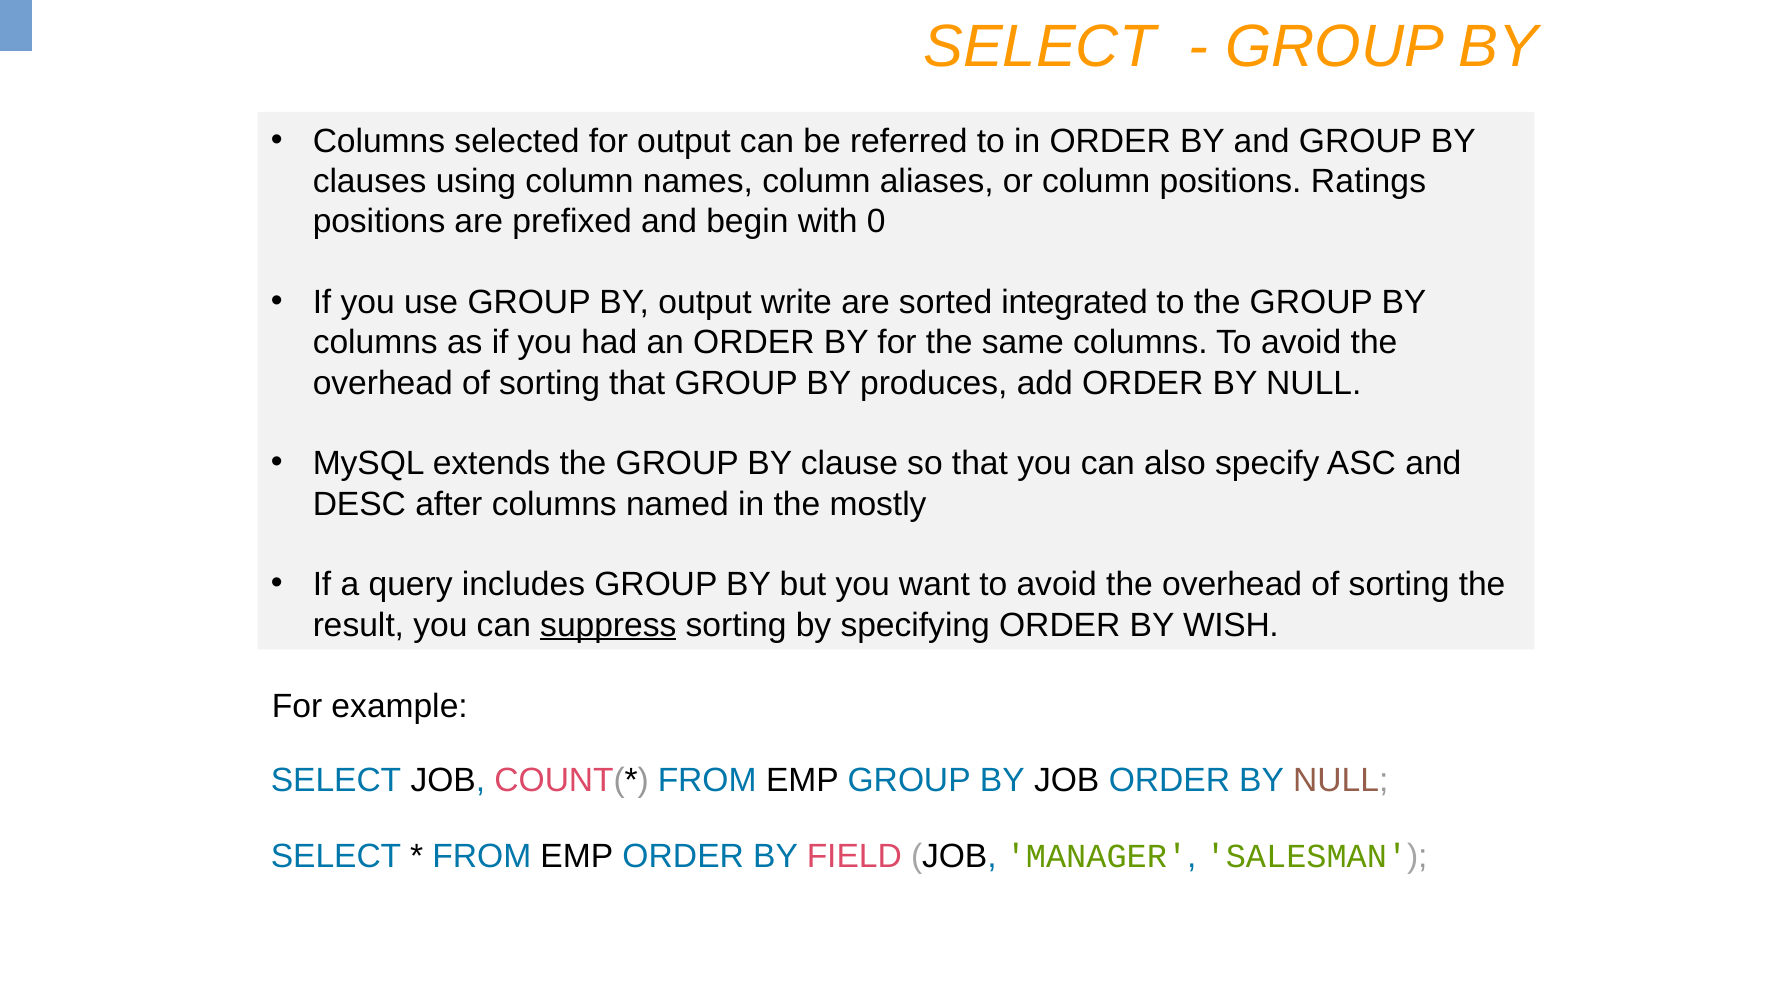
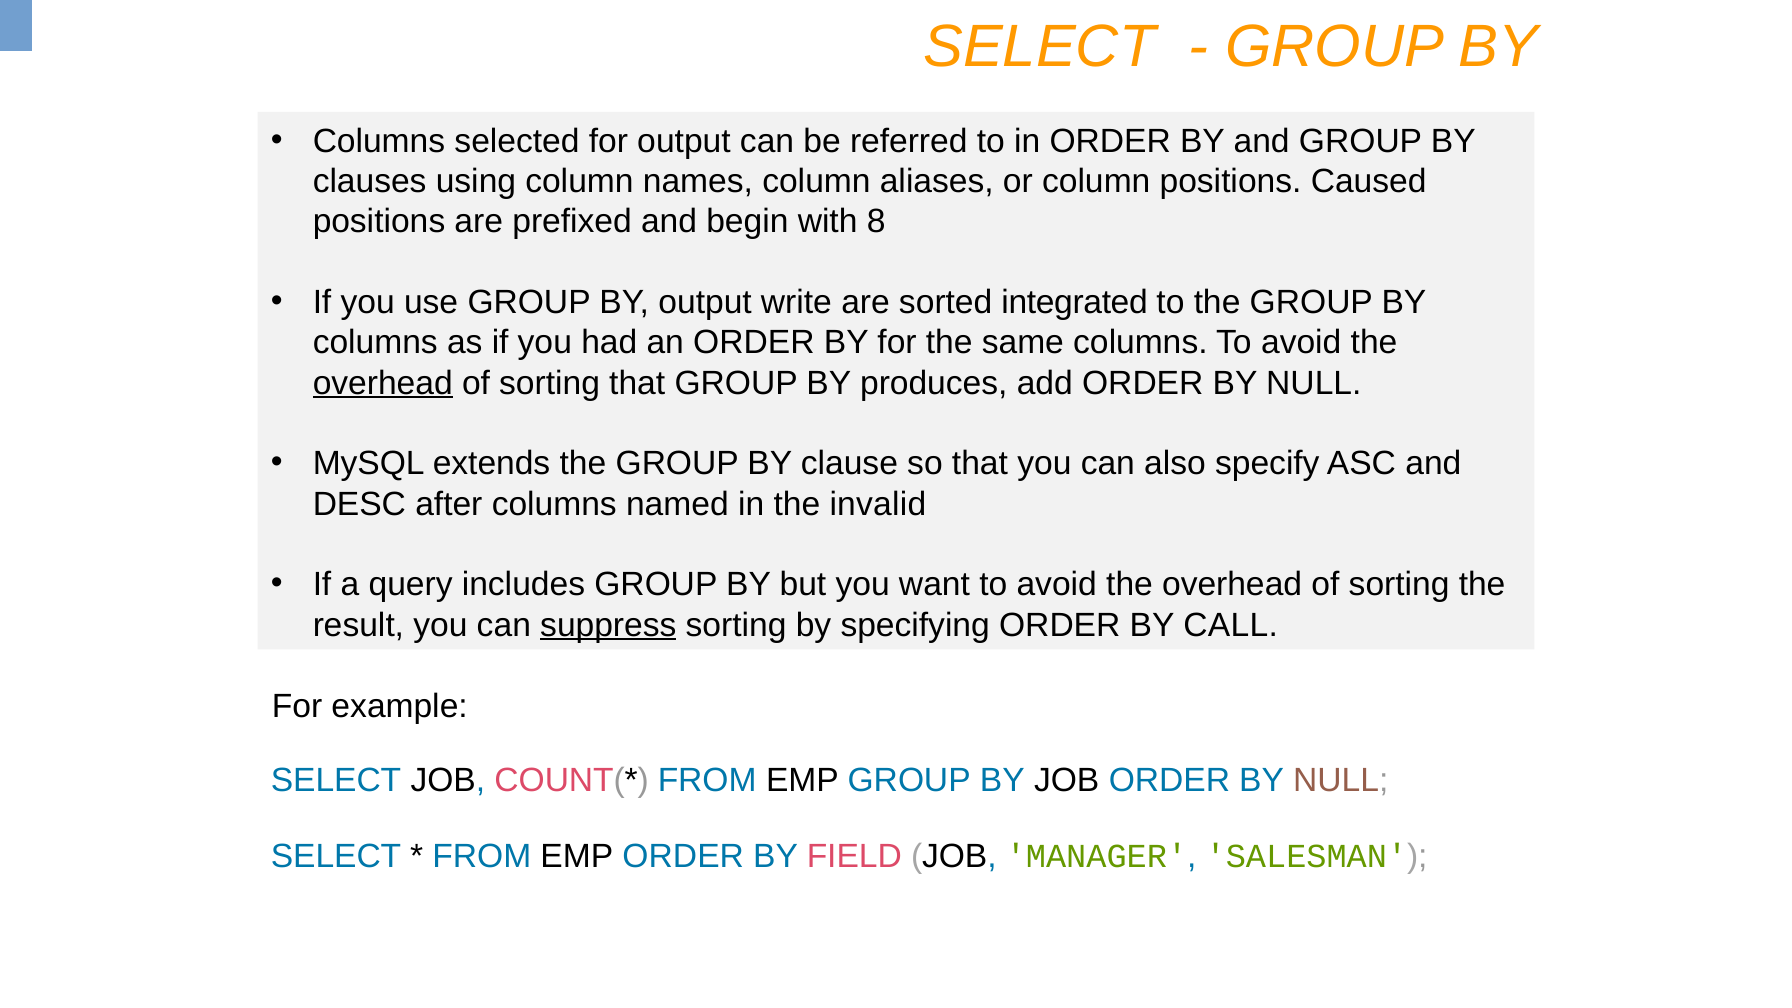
Ratings: Ratings -> Caused (1369, 181)
0: 0 -> 8 (876, 222)
overhead underline: none -> present (383, 383)
mostly: mostly -> invalid (878, 504)
WISH: WISH -> CALL (1231, 625)
